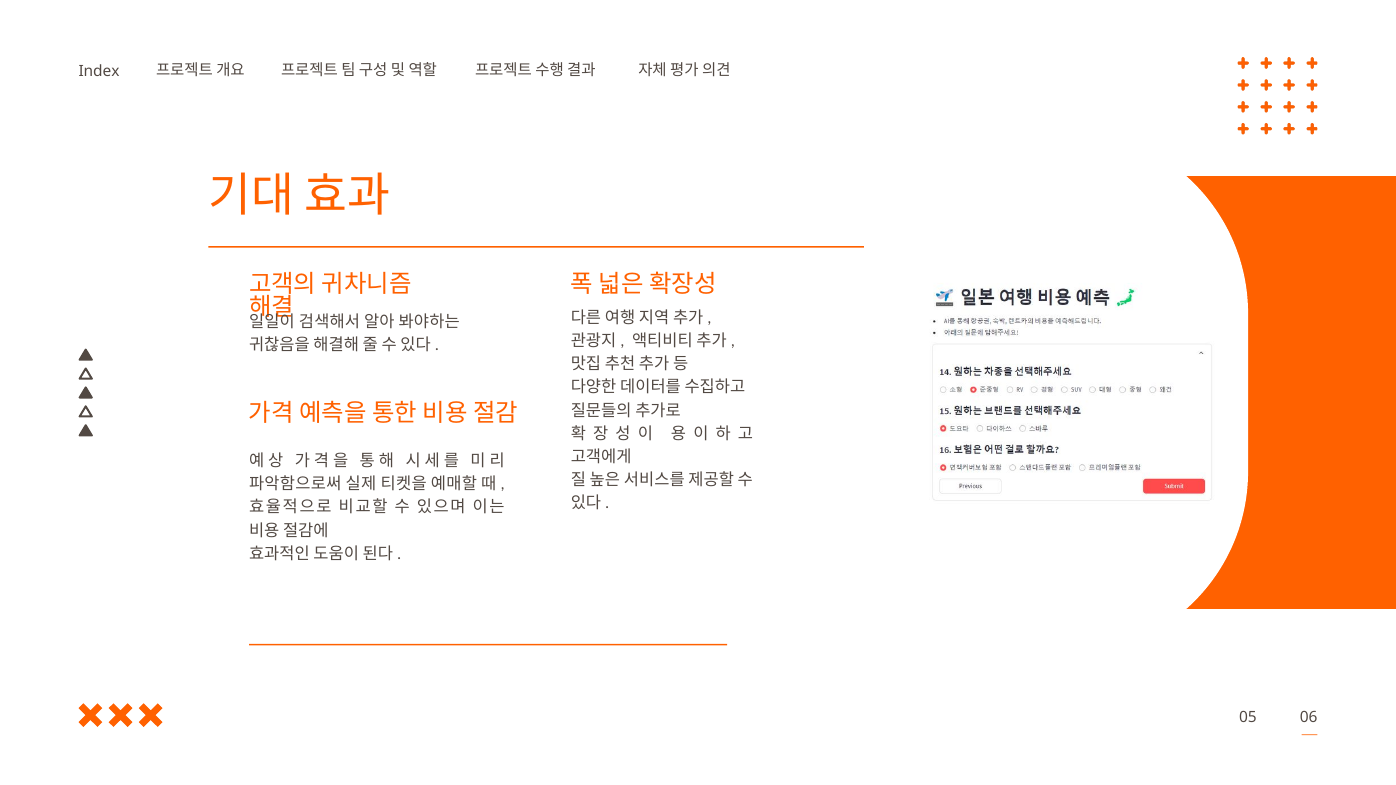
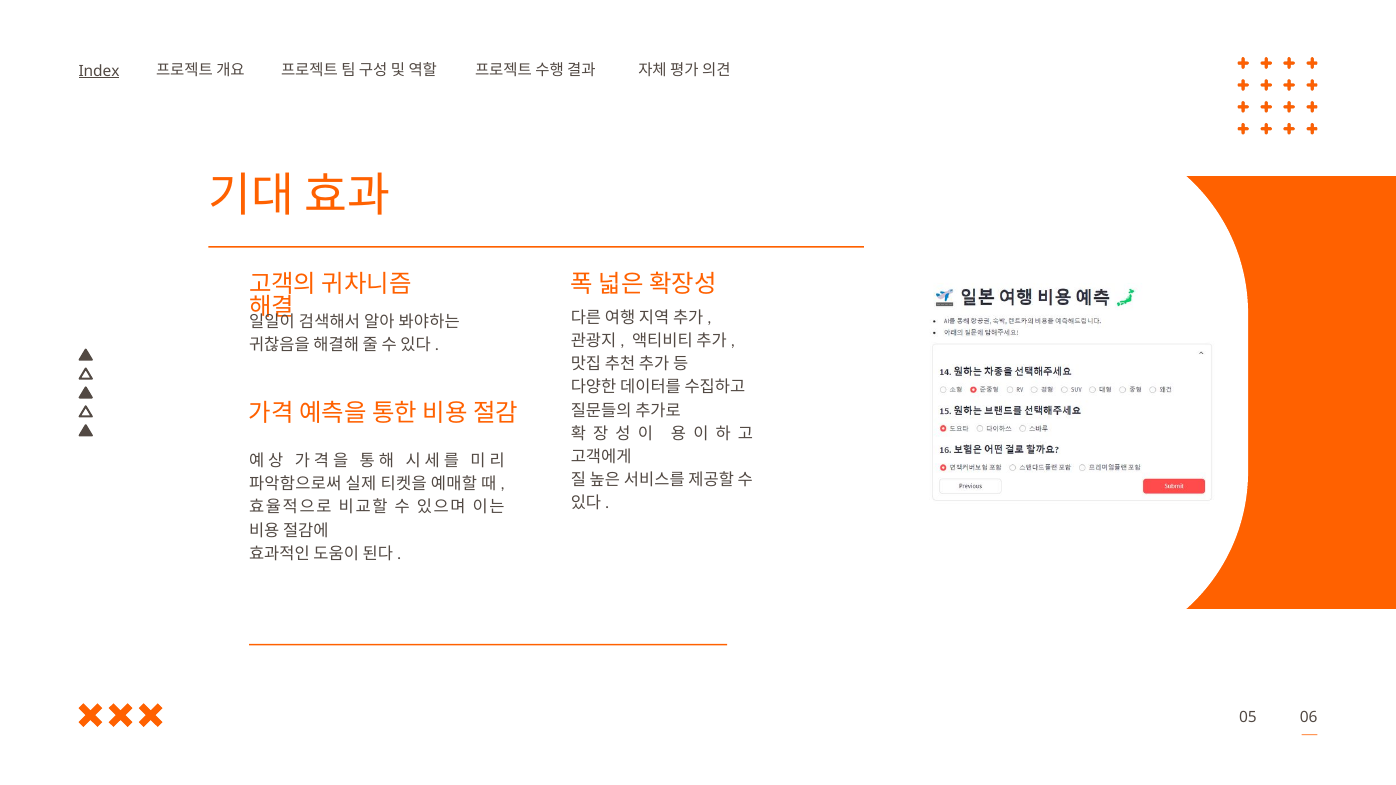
Index underline: none -> present (99, 71)
